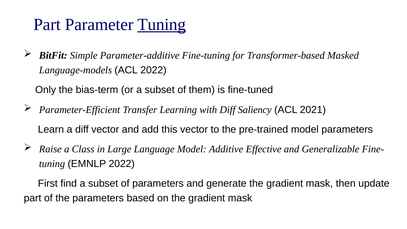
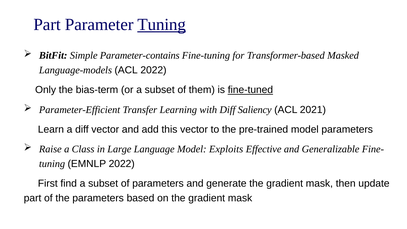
Parameter-additive: Parameter-additive -> Parameter-contains (140, 56)
fine-tuned underline: none -> present (250, 90)
Additive: Additive -> Exploits (226, 149)
